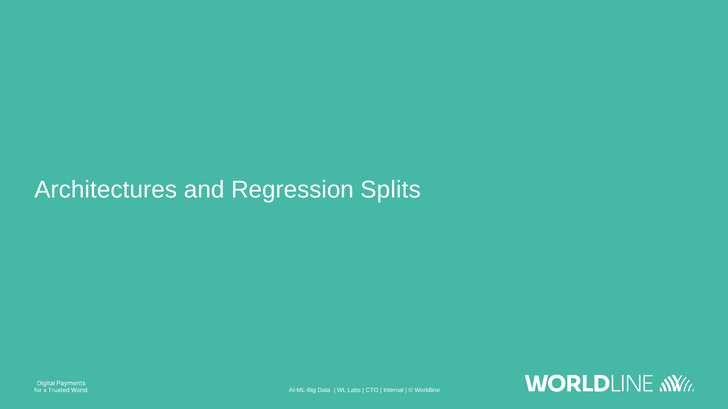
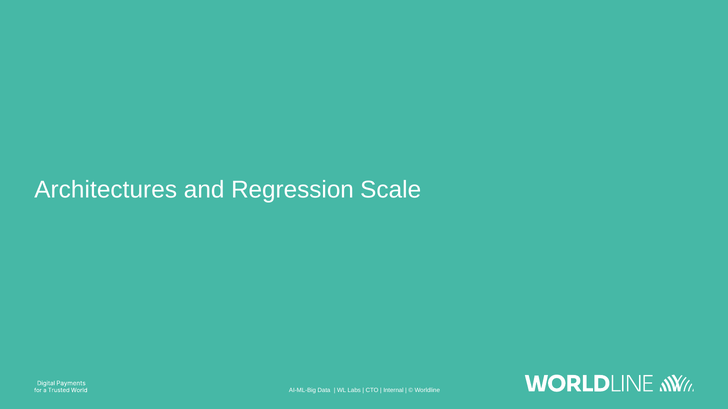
Splits: Splits -> Scale (391, 190)
